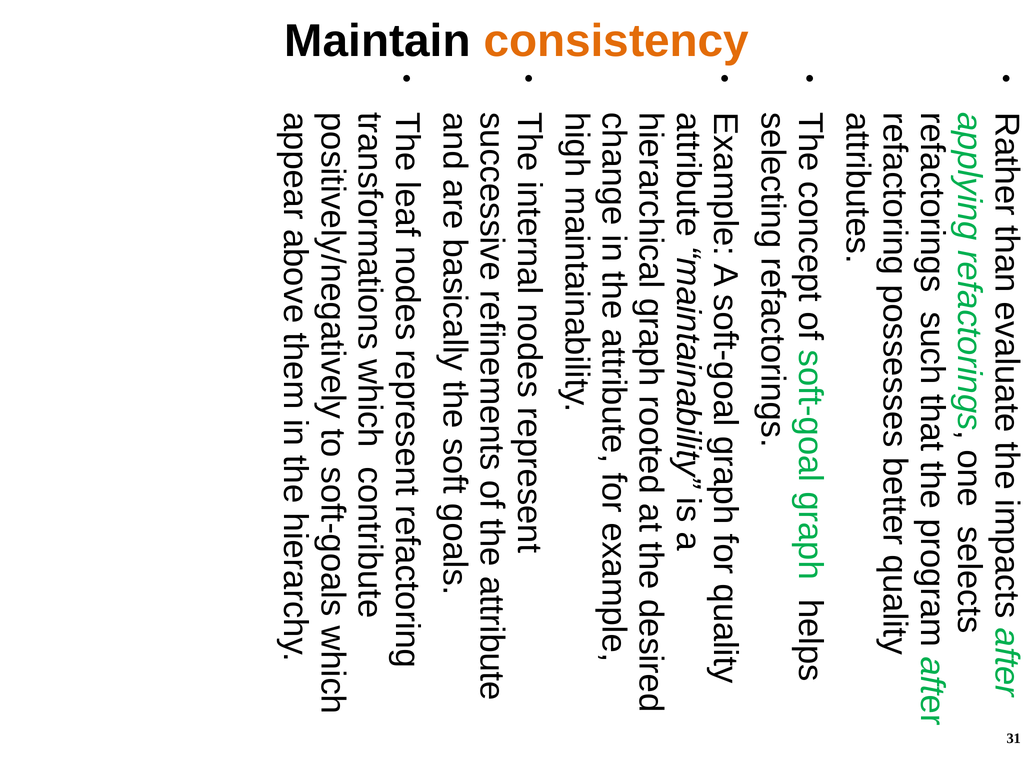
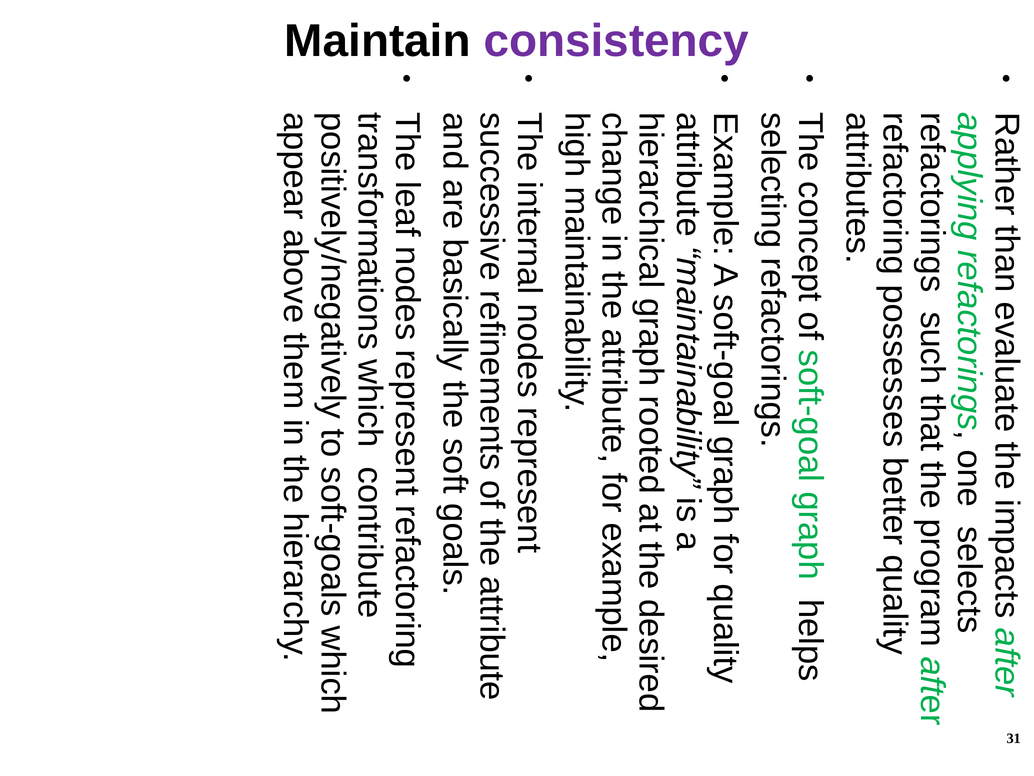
consistency colour: orange -> purple (616, 41)
